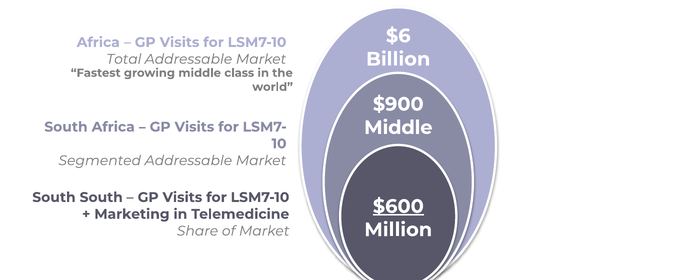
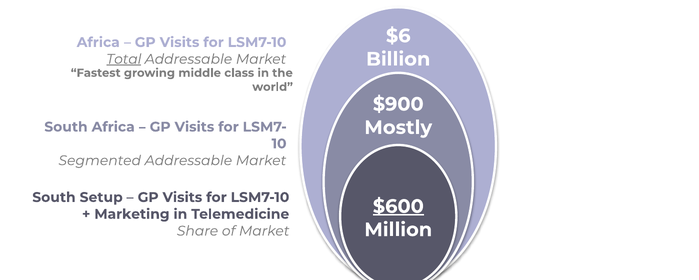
Total underline: none -> present (124, 59)
Middle: Middle -> Mostly (398, 127)
South South: South -> Setup (101, 197)
